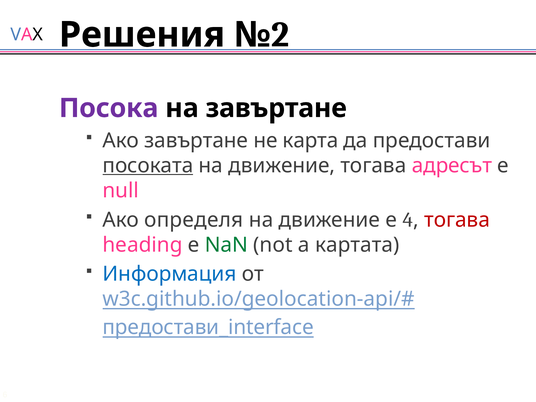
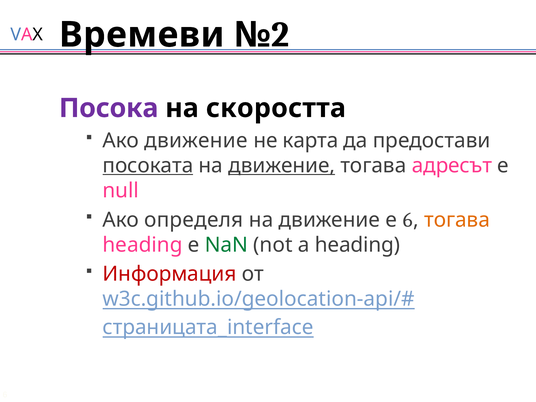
Решения: Решения -> Времеви (142, 35)
на завъртане: завъртане -> скоростта (276, 108)
Ако завъртане: завъртане -> движение (196, 141)
движение underline: none -> present (282, 166)
е 4: 4 -> 6 (408, 220)
тогава colour: red -> orange (457, 220)
a картата: картата -> heading (357, 245)
Информация colour: blue -> red (170, 274)
предостави_interface: предостави_interface -> страницата_interface (208, 327)
